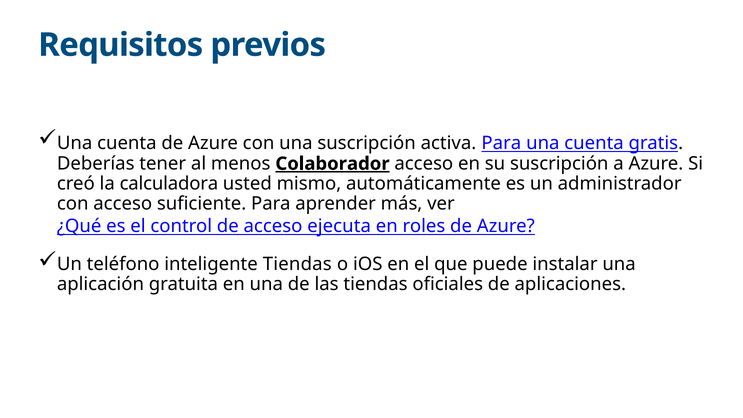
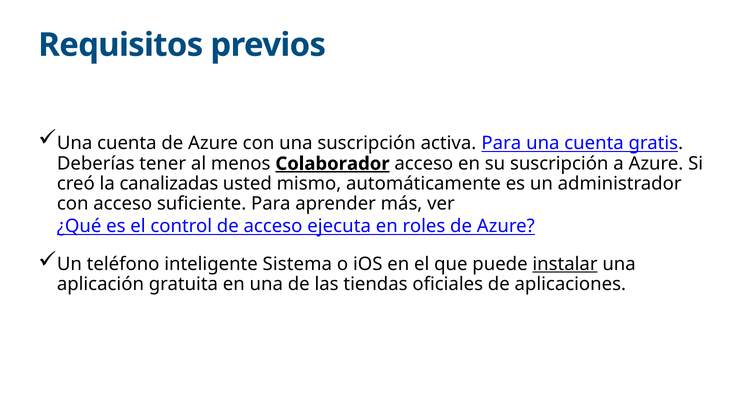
calculadora: calculadora -> canalizadas (169, 184)
inteligente Tiendas: Tiendas -> Sistema (297, 264)
instalar underline: none -> present (565, 264)
